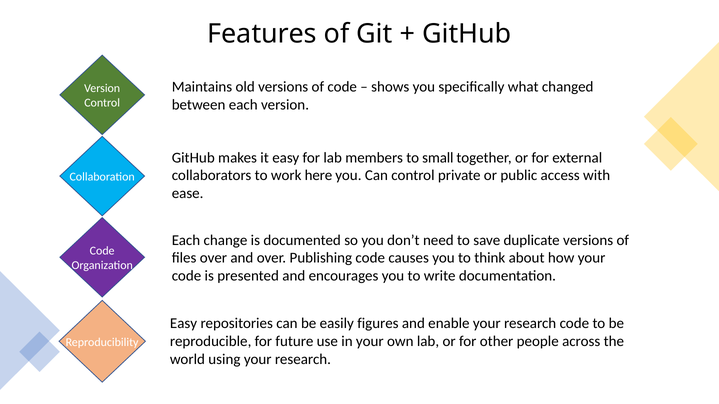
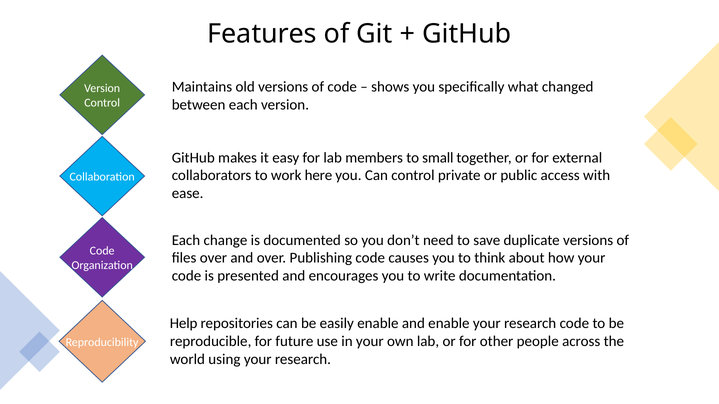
Easy: Easy -> Help (184, 324)
easily figures: figures -> enable (378, 324)
